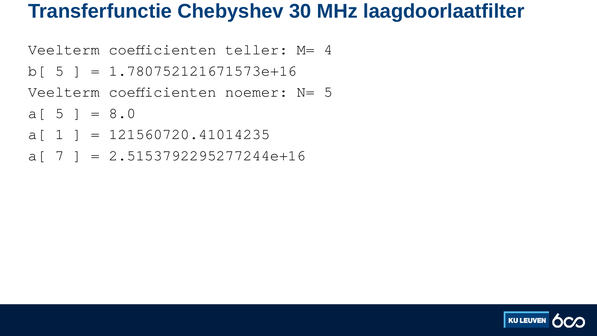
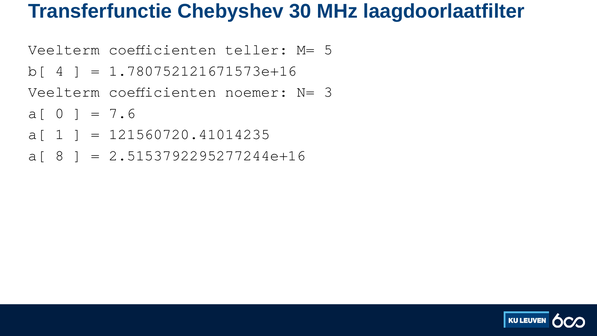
4: 4 -> 5 (328, 50)
b[ 5: 5 -> 4 (60, 71)
N= 5: 5 -> 3 (328, 92)
a[ 5: 5 -> 0 (60, 113)
8.0: 8.0 -> 7.6 (122, 113)
7: 7 -> 8 (60, 155)
